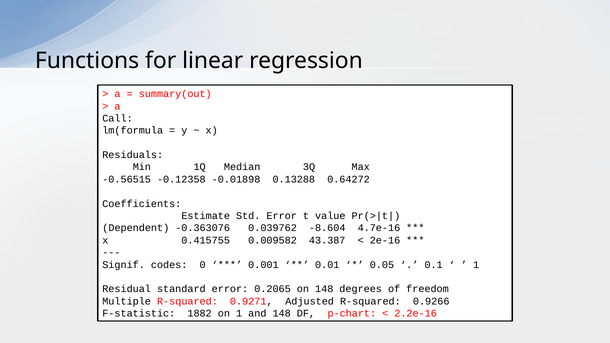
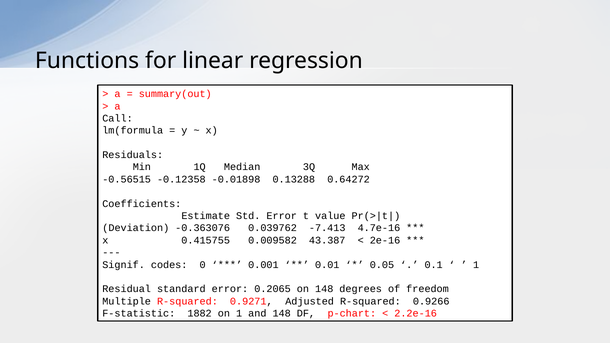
Dependent: Dependent -> Deviation (136, 228)
-8.604: -8.604 -> -7.413 (327, 228)
